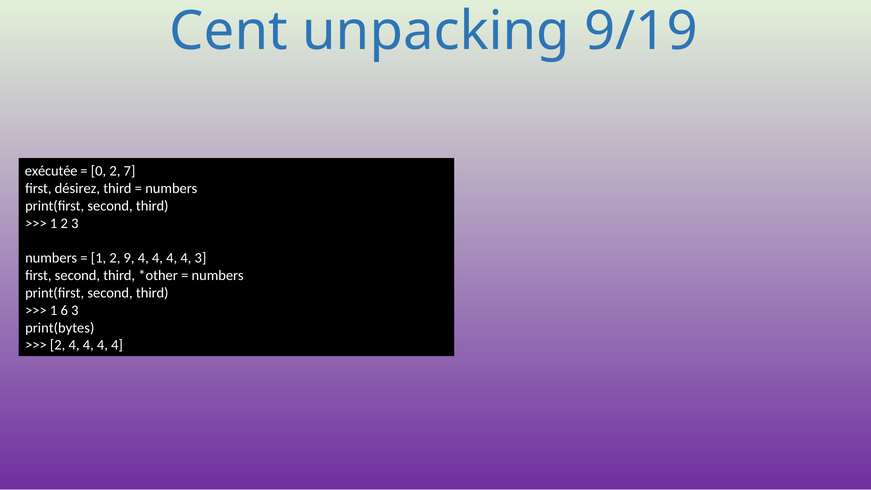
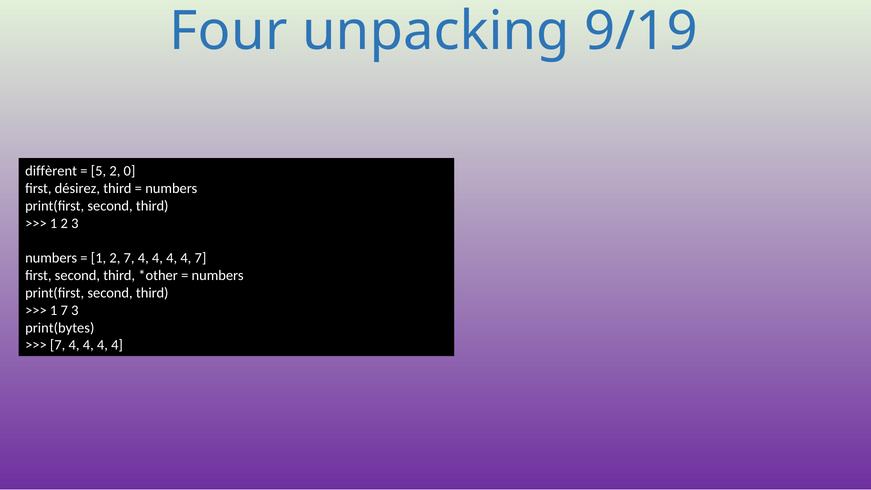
Cent: Cent -> Four (228, 31)
exécutée: exécutée -> diffèrent (51, 171)
0: 0 -> 5 (98, 171)
7: 7 -> 0 (129, 171)
2 9: 9 -> 7 (129, 258)
4 3: 3 -> 7 (200, 258)
1 6: 6 -> 7 (64, 310)
2: 2 -> 7 (58, 345)
